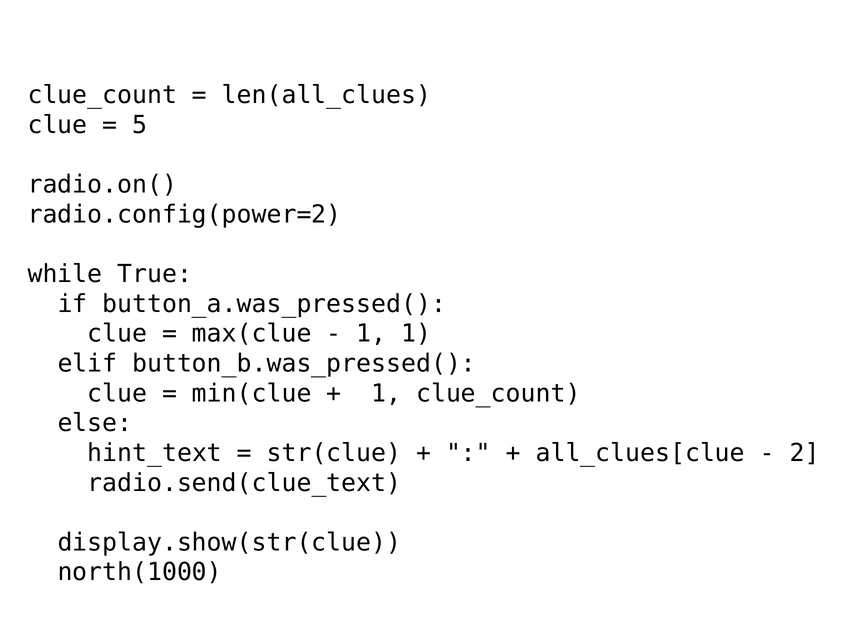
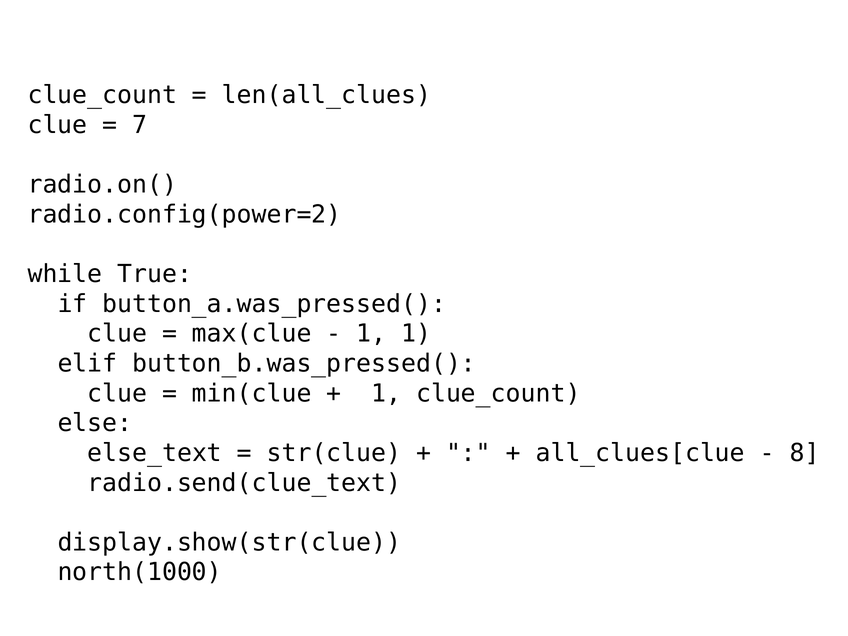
5: 5 -> 7 (140, 125)
hint_text: hint_text -> else_text (155, 453)
2: 2 -> 8 (805, 453)
